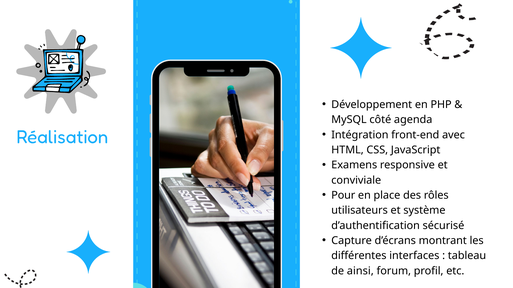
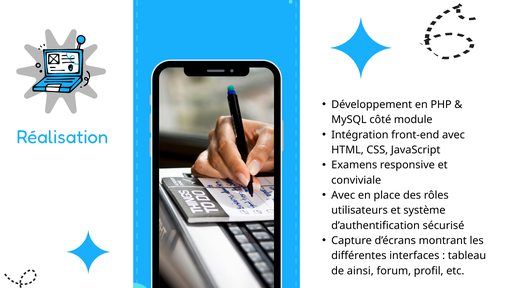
agenda: agenda -> module (413, 120)
Pour: Pour -> Avec (343, 196)
